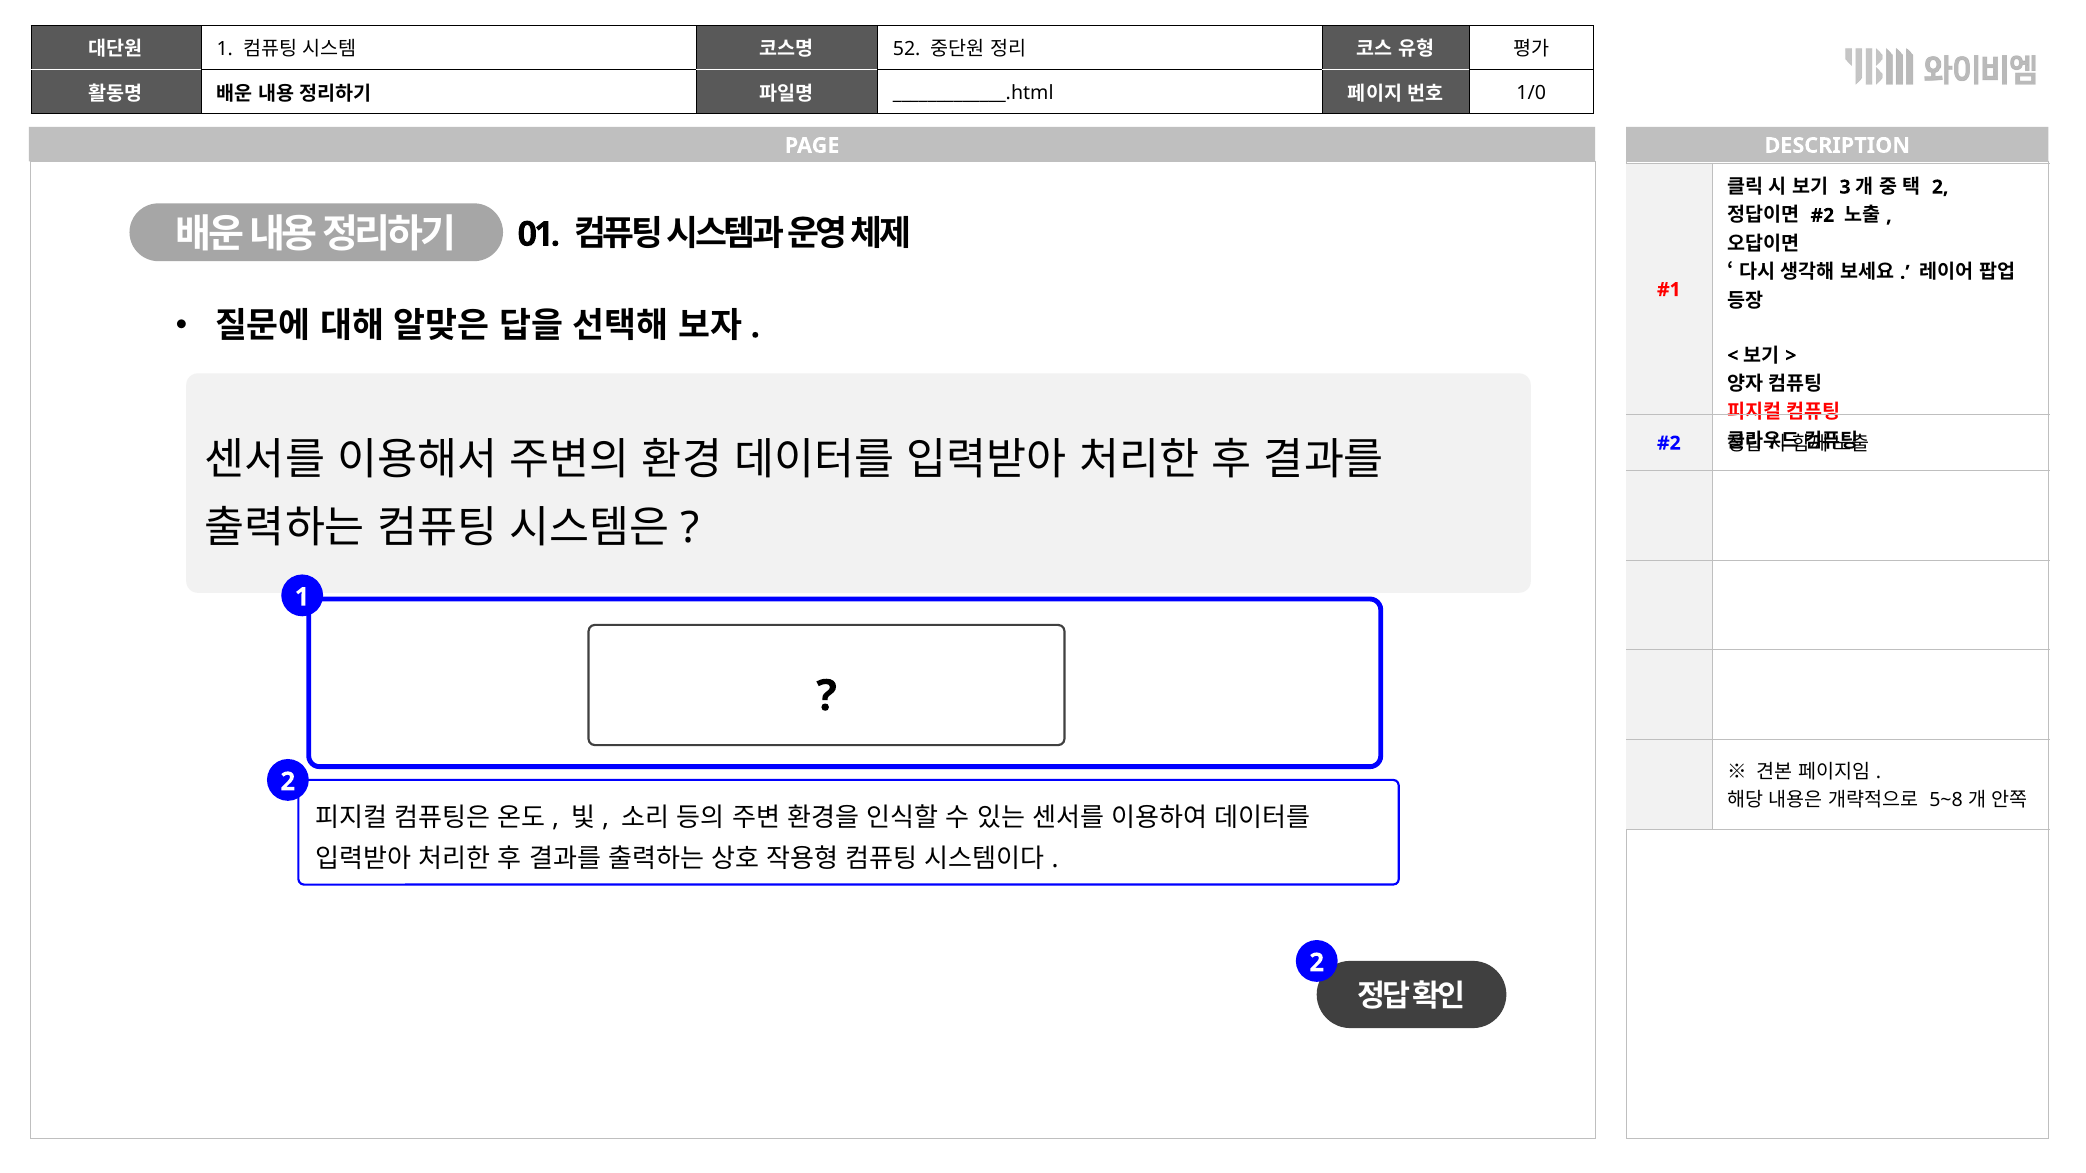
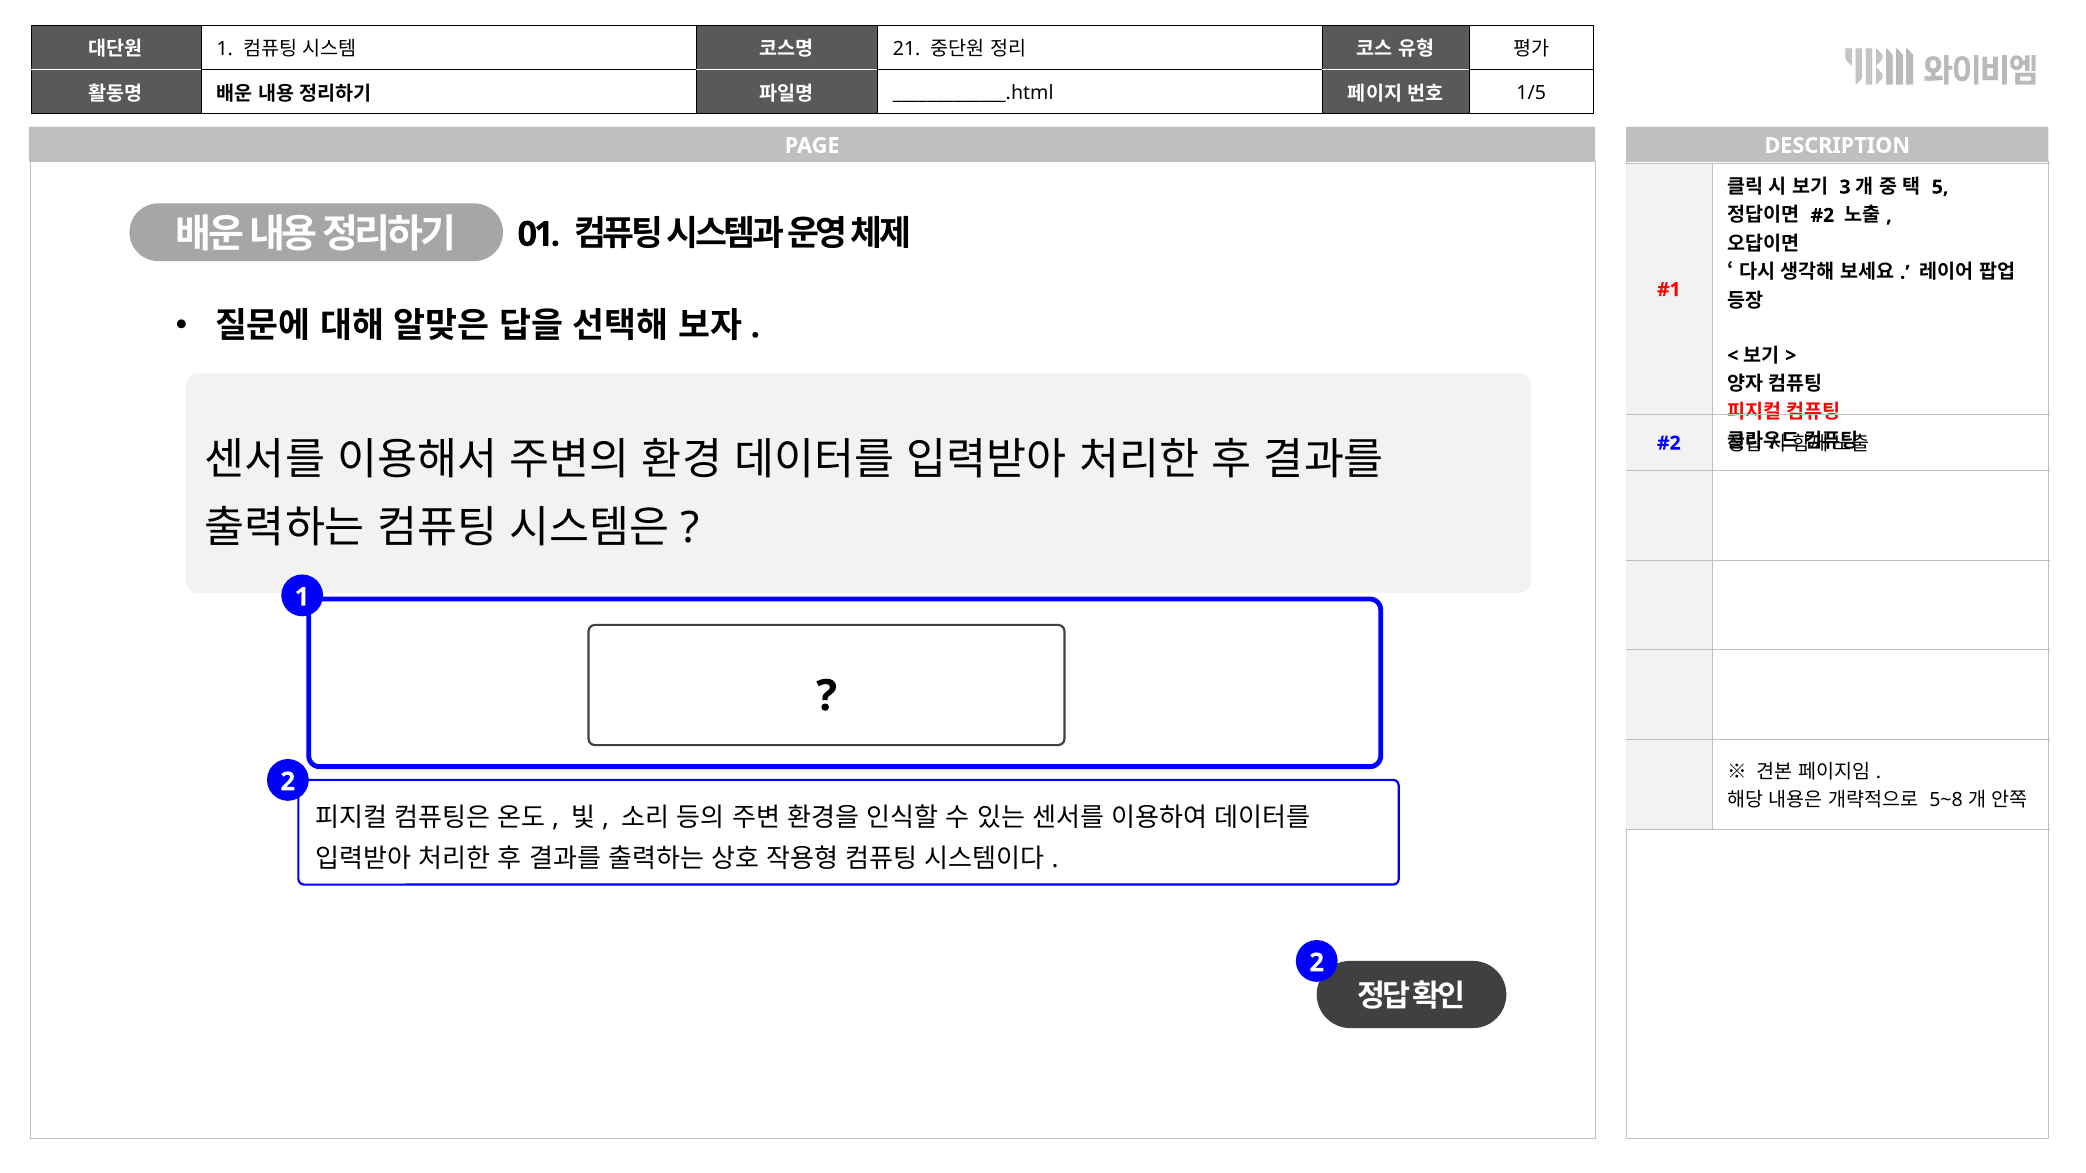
52: 52 -> 21 (907, 50)
1/0: 1/0 -> 1/5 (1531, 93)
2: 2 -> 5 (1940, 187)
